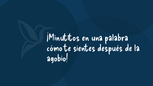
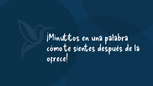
agobio: agobio -> ofrece (57, 58)
